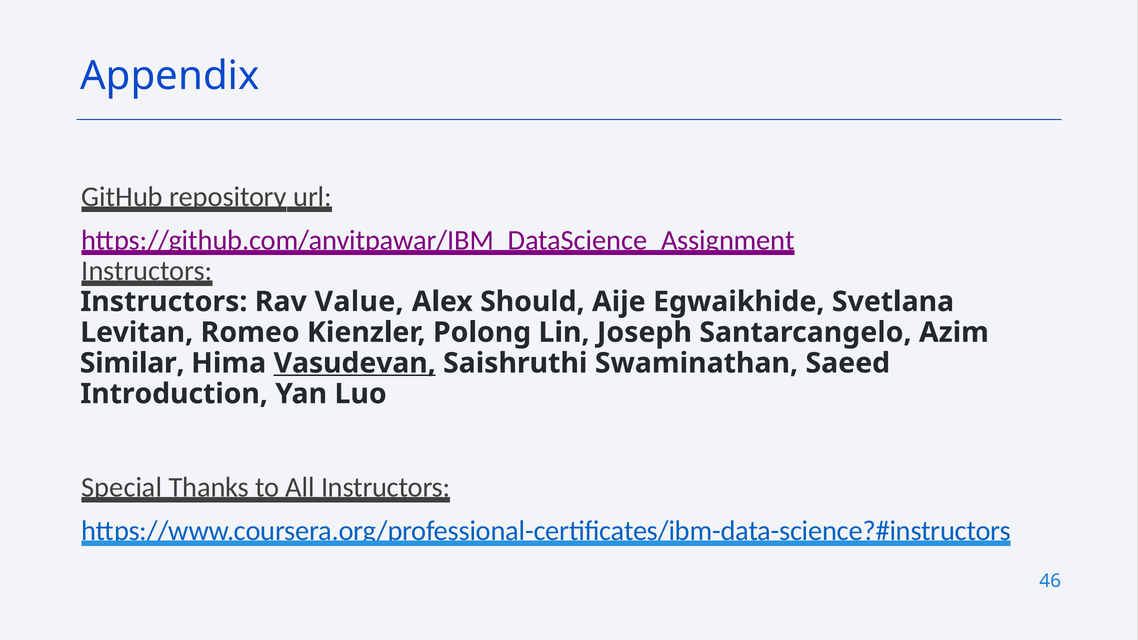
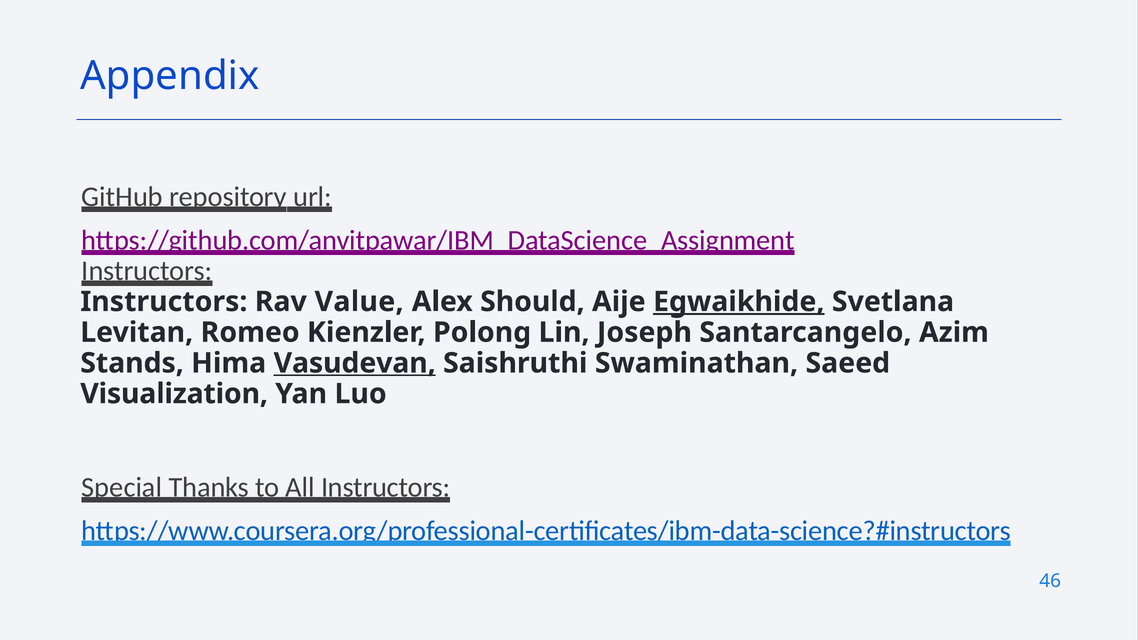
Egwaikhide underline: none -> present (739, 302)
Similar: Similar -> Stands (132, 363)
Introduction: Introduction -> Visualization (174, 394)
